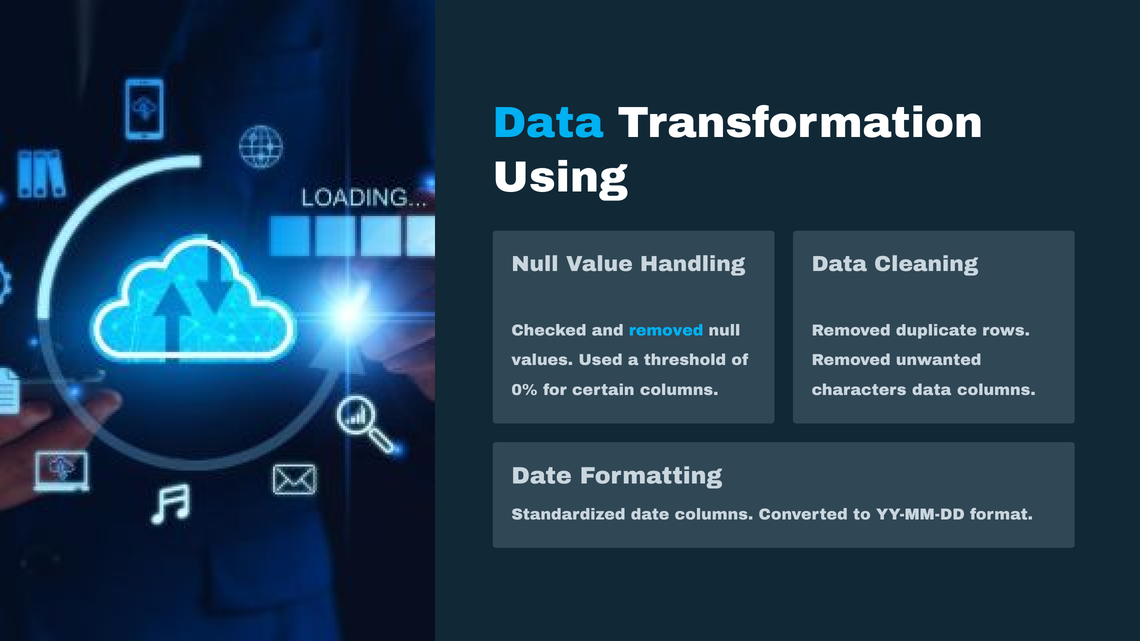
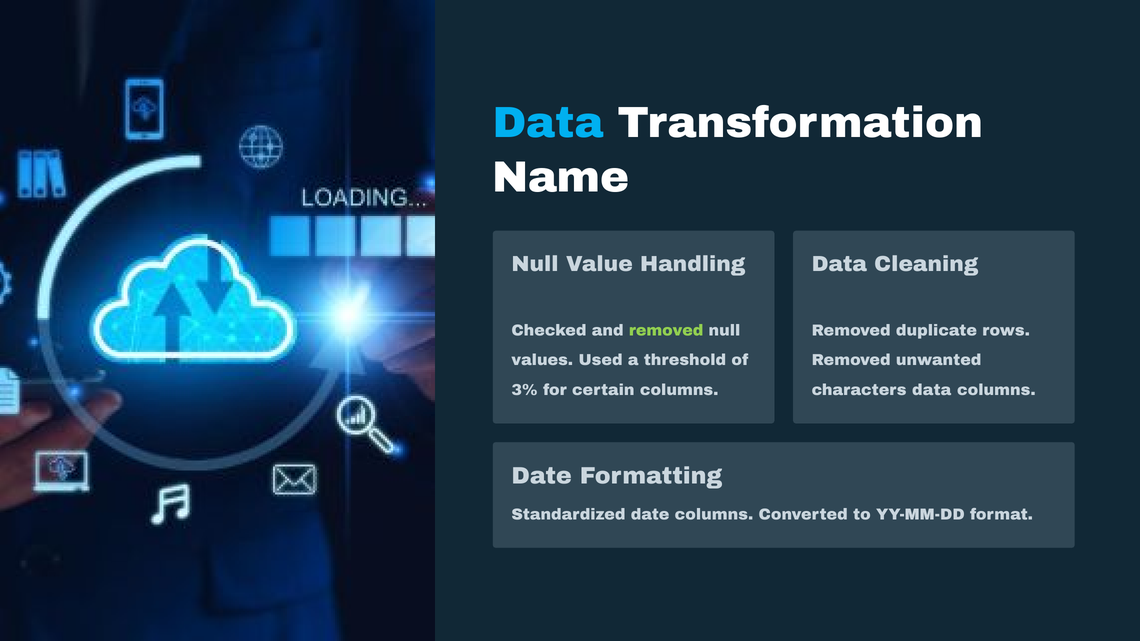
Using: Using -> Name (561, 178)
removed colour: light blue -> light green (666, 331)
0%: 0% -> 3% (525, 390)
